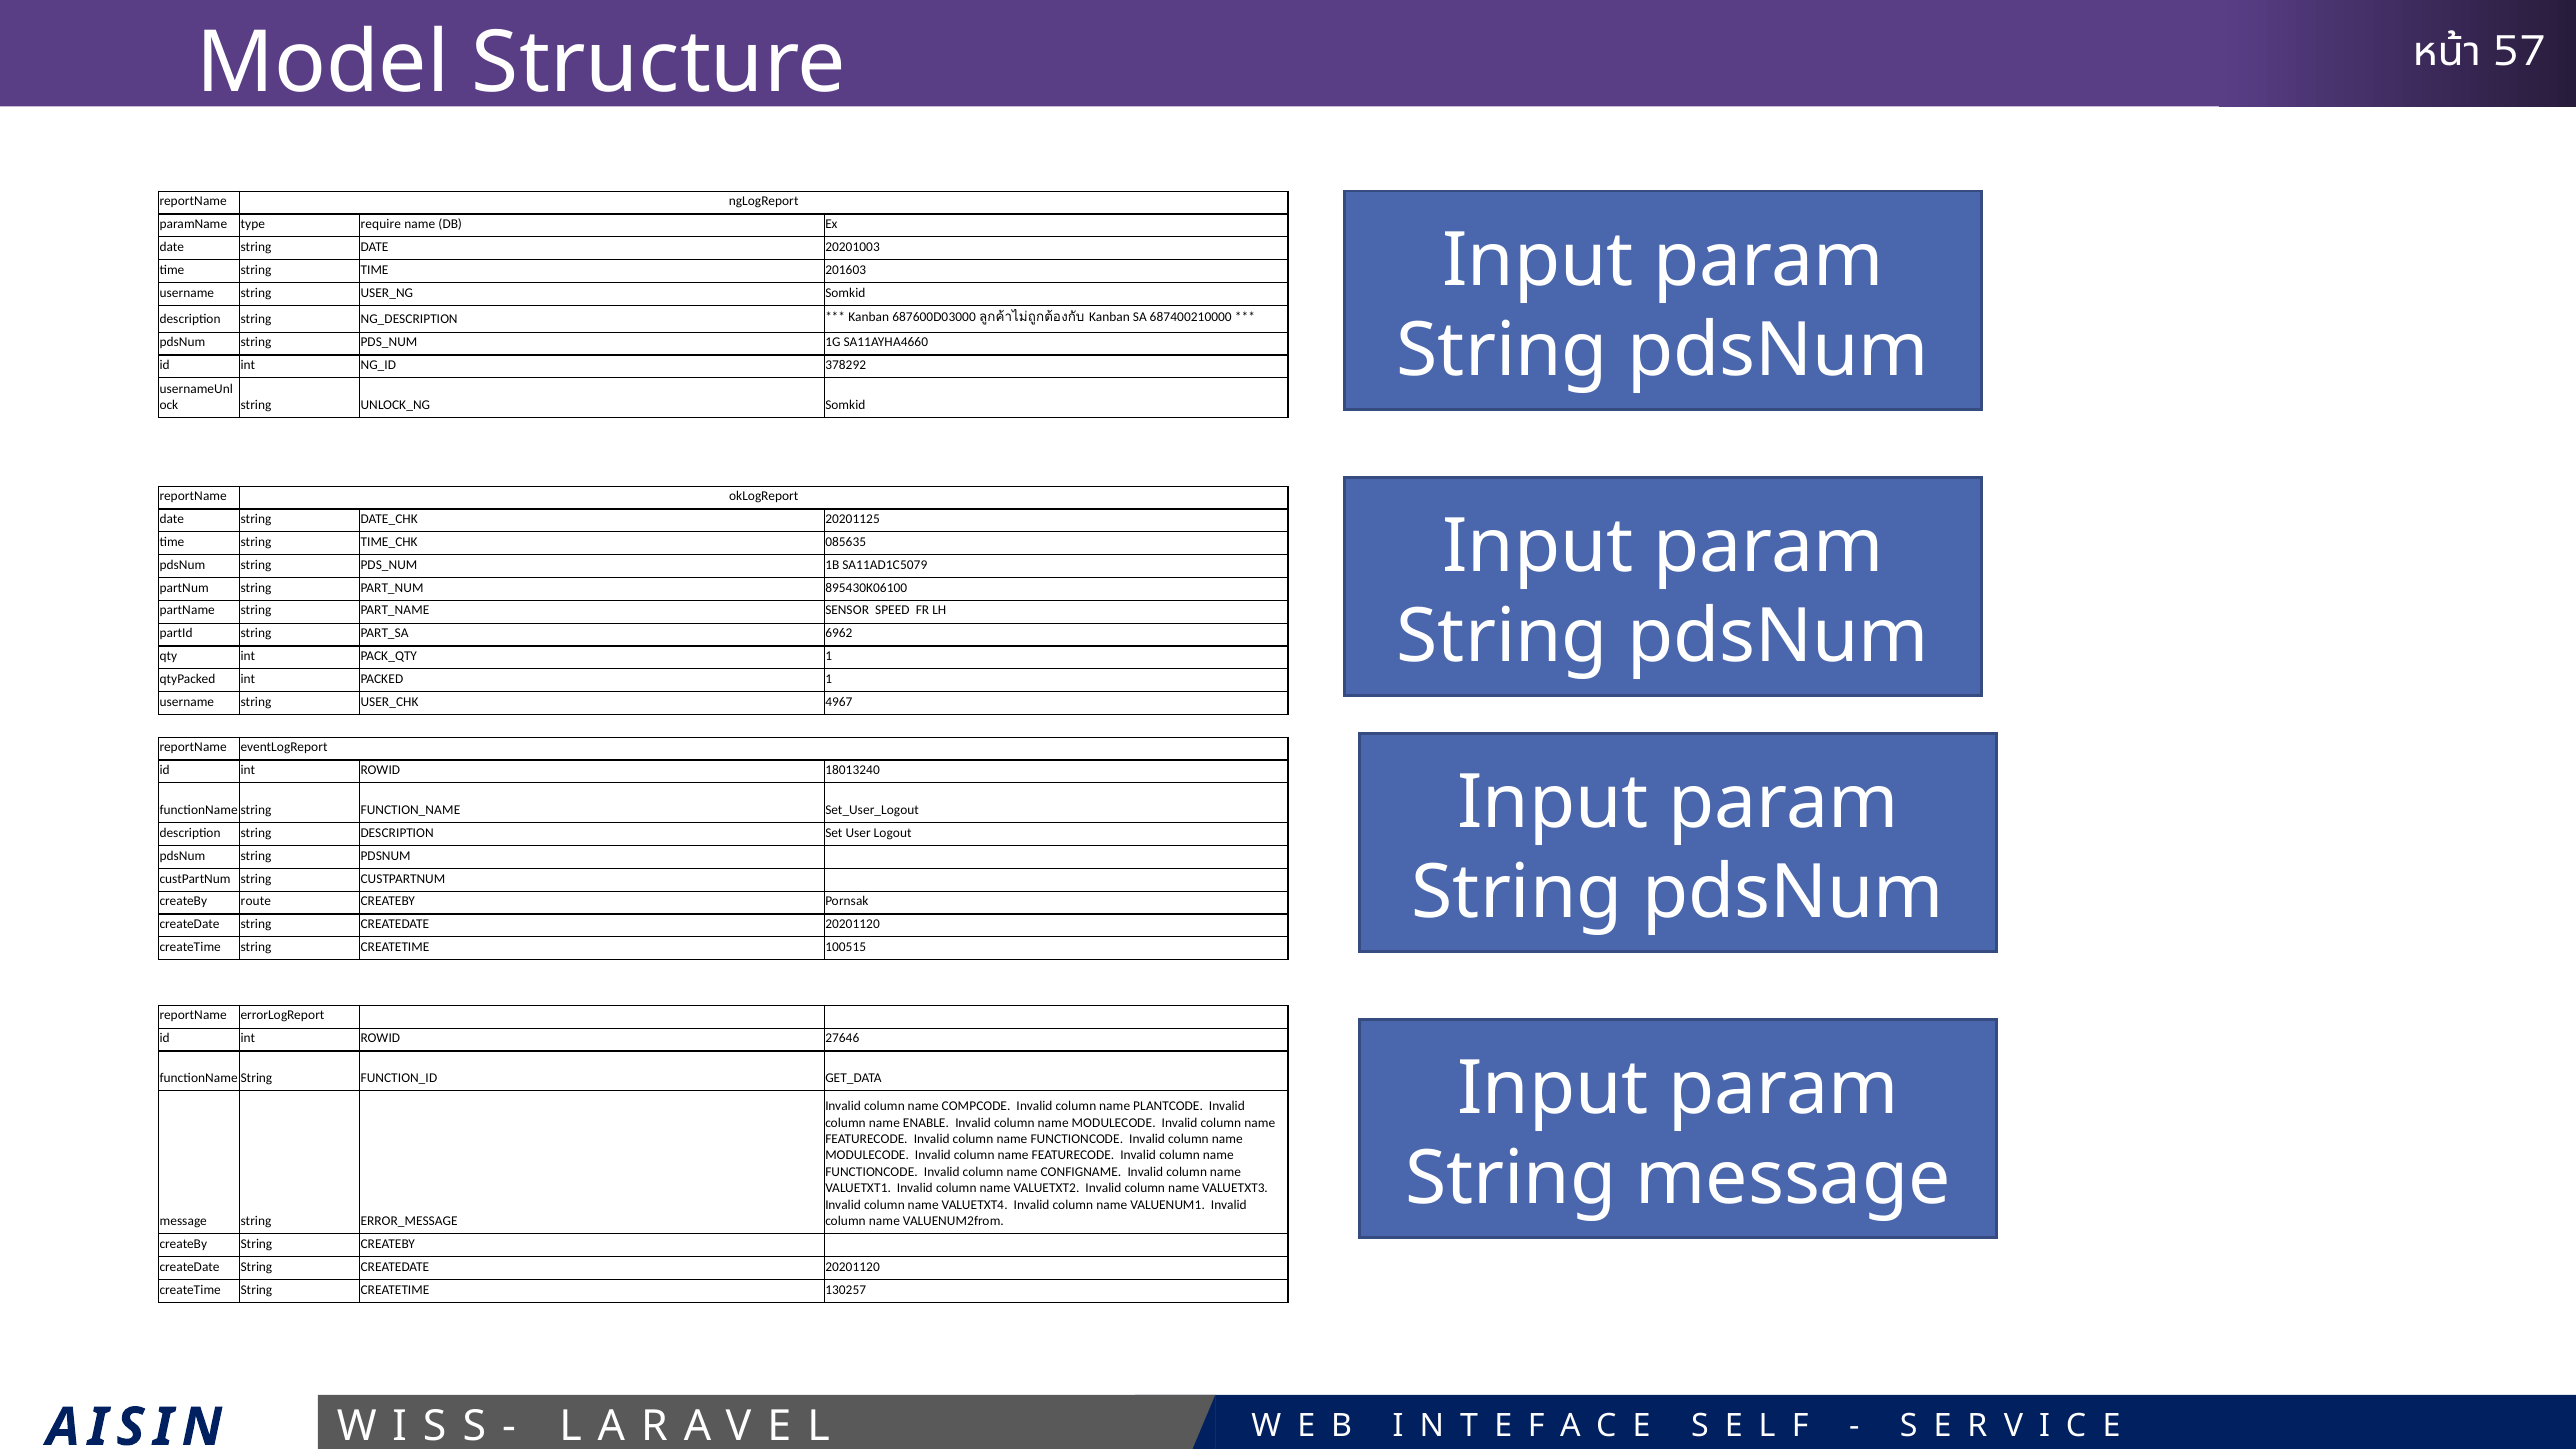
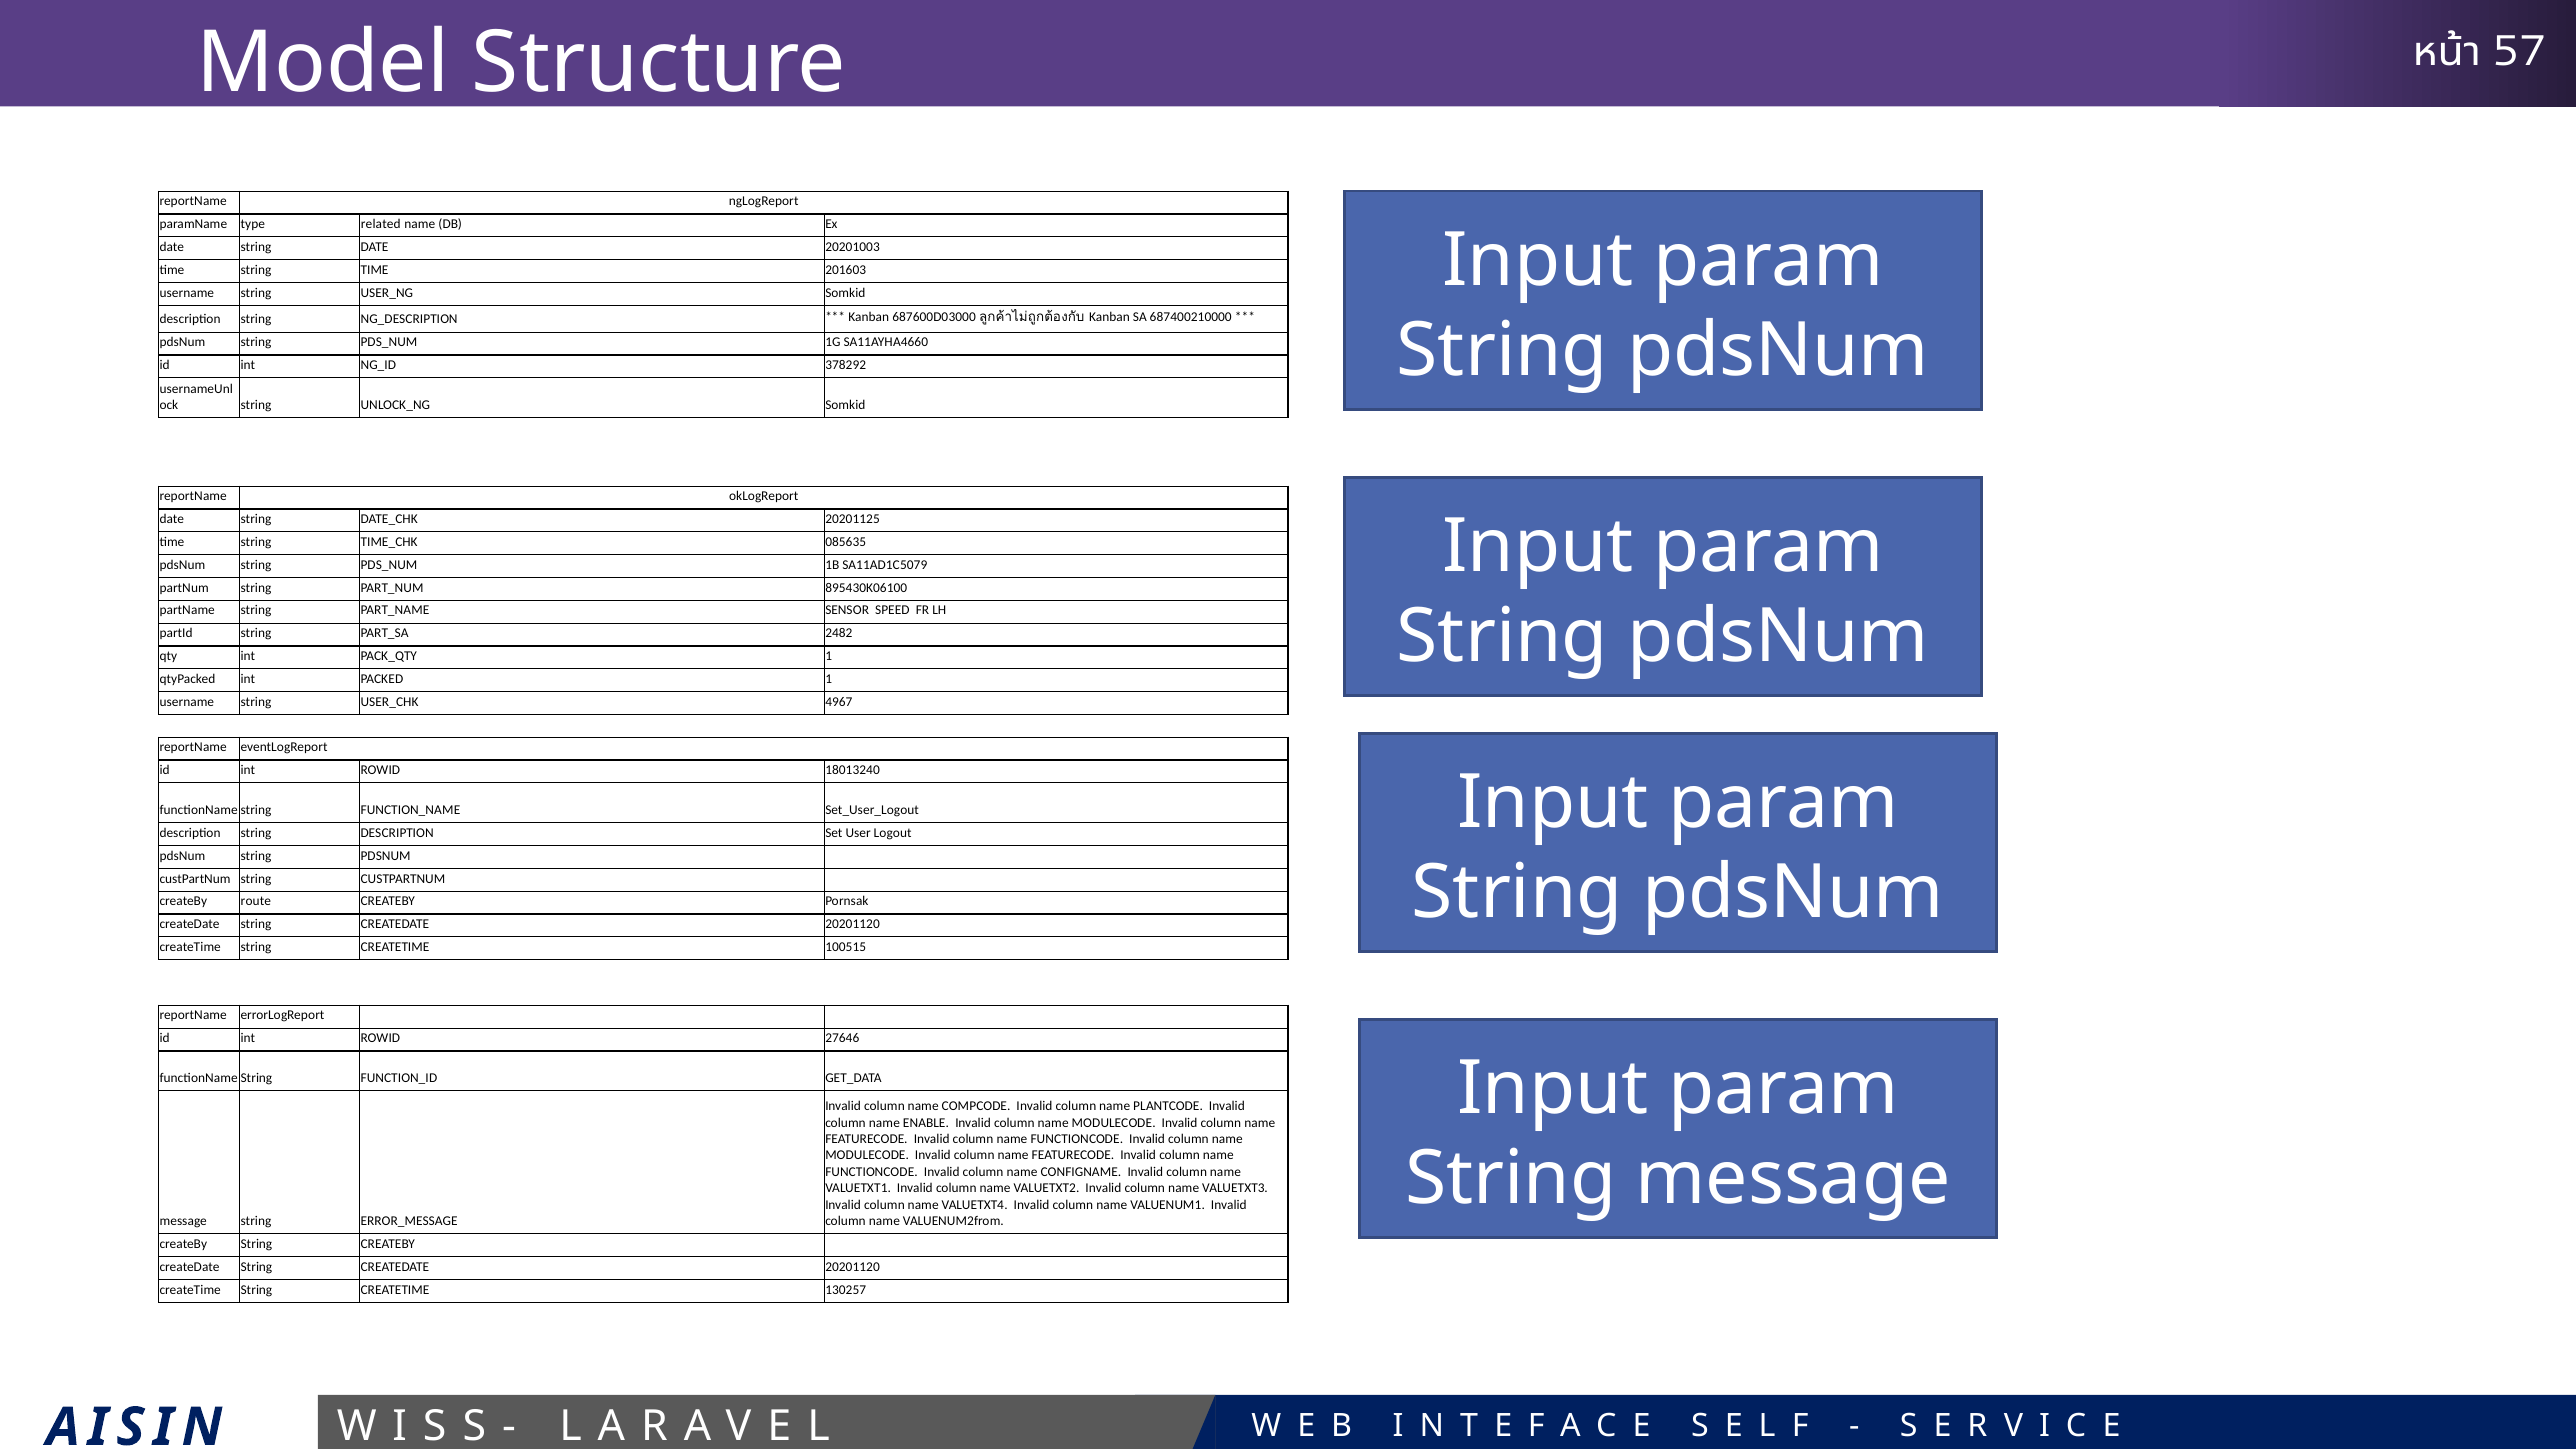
require: require -> related (381, 224)
6962: 6962 -> 2482 (839, 633)
